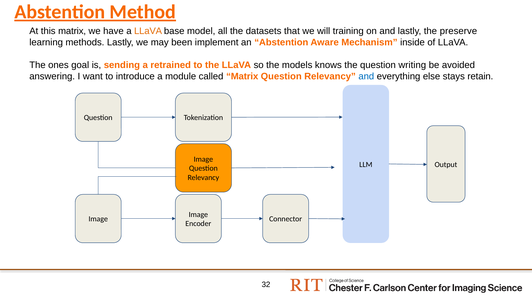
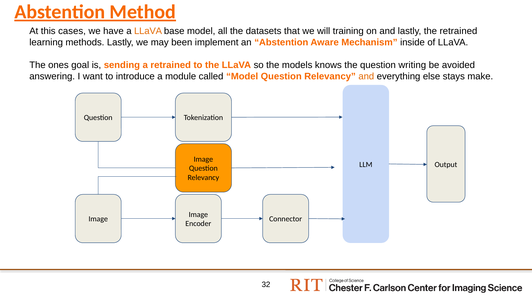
this matrix: matrix -> cases (72, 31)
the preserve: preserve -> retrained (458, 31)
called Matrix: Matrix -> Model (242, 76)
and colour: blue -> orange (366, 76)
retain: retain -> make (480, 76)
